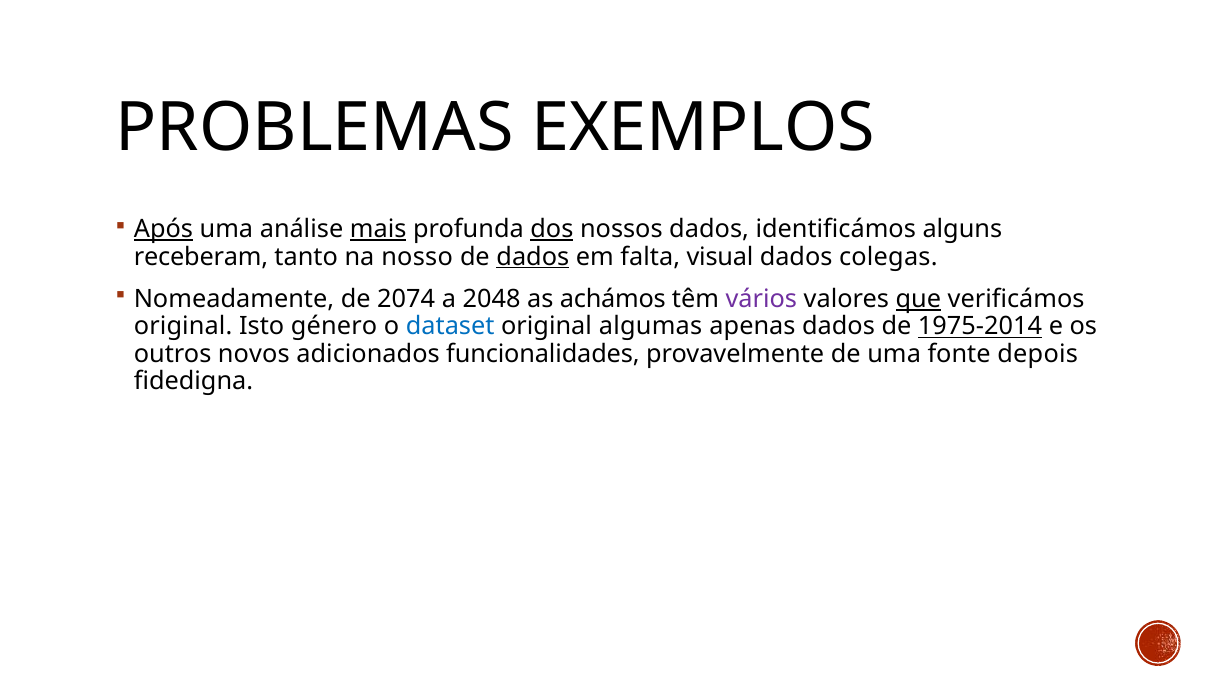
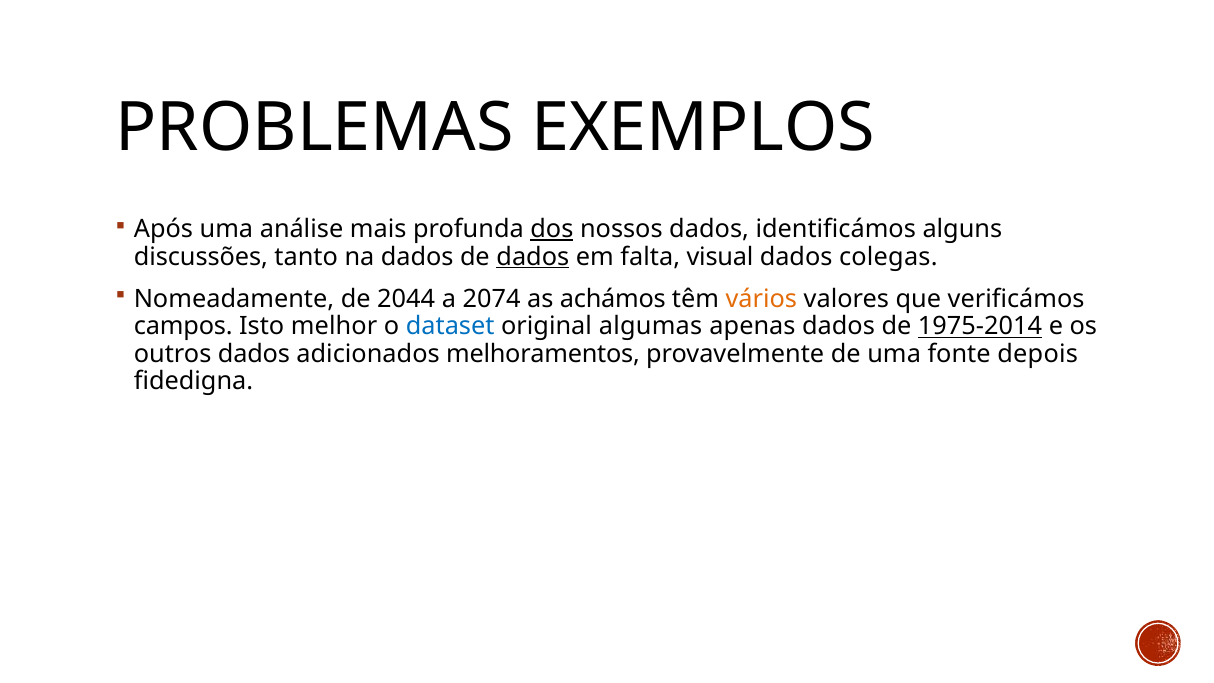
Após underline: present -> none (163, 229)
mais underline: present -> none (378, 229)
receberam: receberam -> discussões (201, 257)
na nosso: nosso -> dados (417, 257)
2074: 2074 -> 2044 (406, 299)
2048: 2048 -> 2074 (492, 299)
vários colour: purple -> orange (761, 299)
que underline: present -> none (918, 299)
original: original -> campos (183, 326)
género: género -> melhor (334, 326)
outros novos: novos -> dados (254, 354)
funcionalidades: funcionalidades -> melhoramentos (543, 354)
